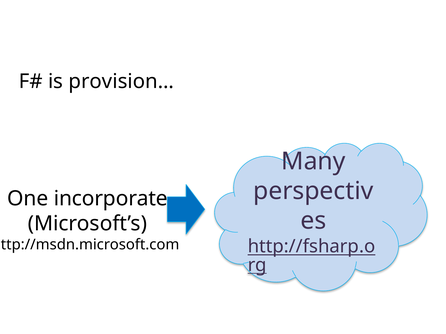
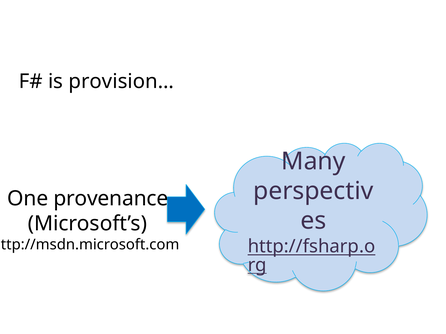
incorporate: incorporate -> provenance (111, 199)
